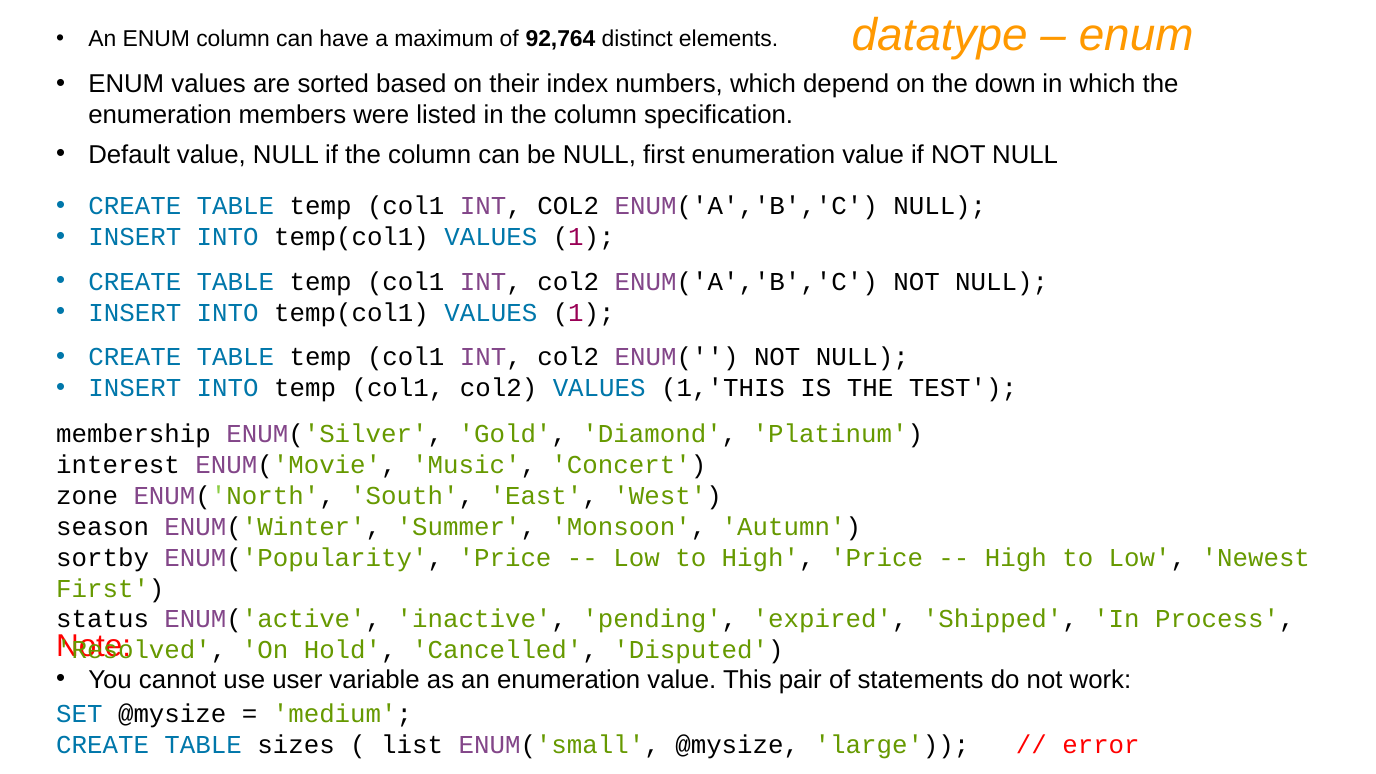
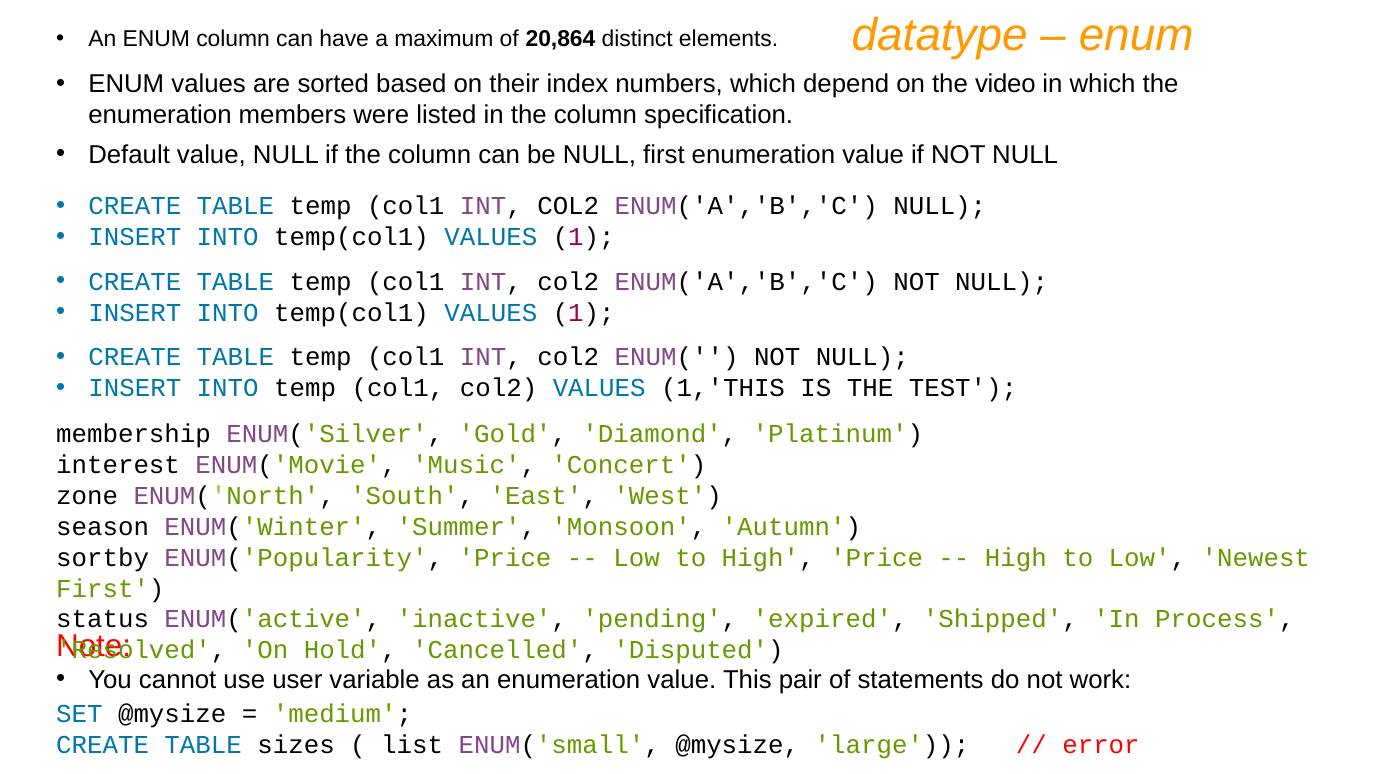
92,764: 92,764 -> 20,864 (560, 39)
down: down -> video (1005, 84)
